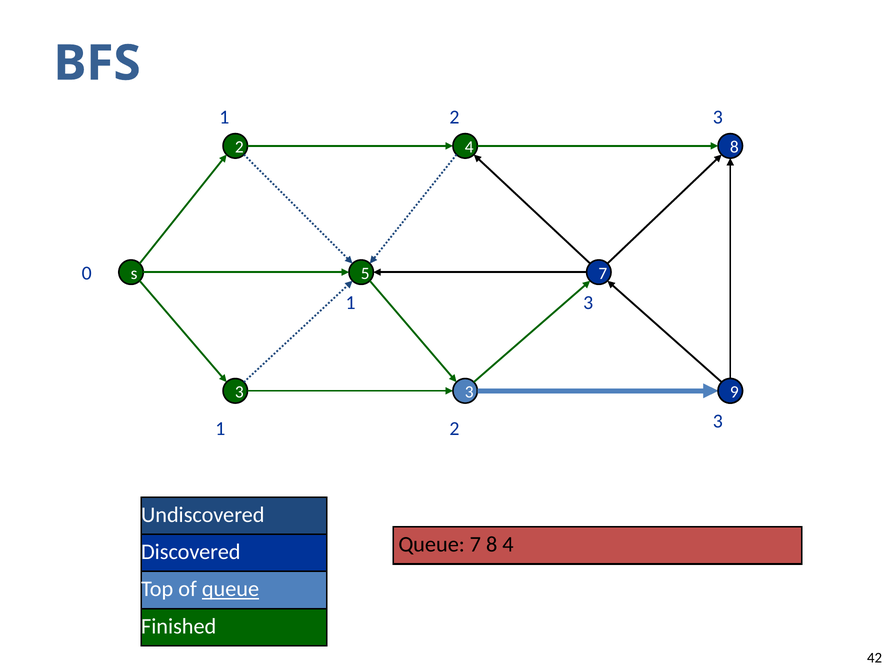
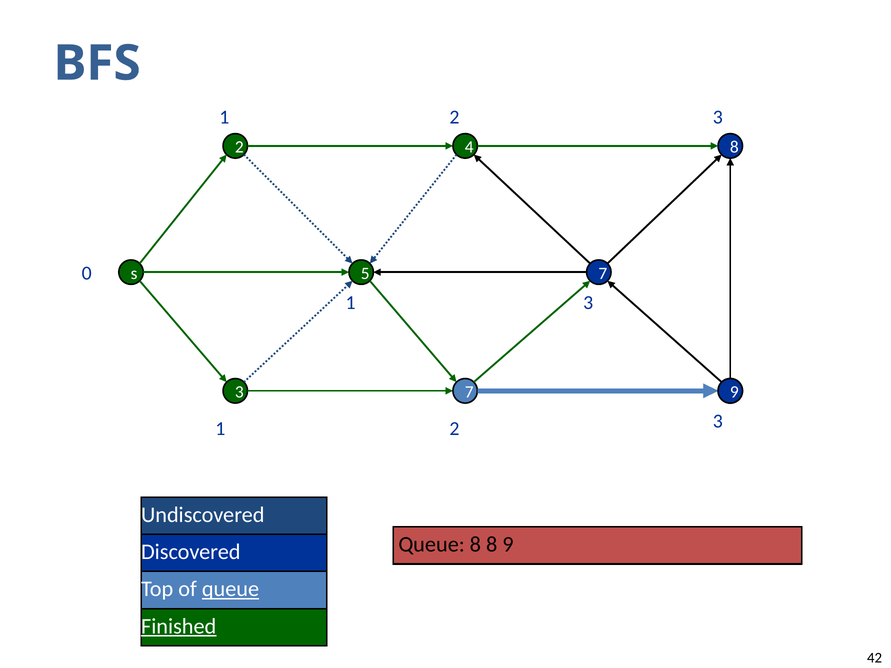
3: 3 -> 7 (469, 392)
Queue 7: 7 -> 8 (475, 545)
8 4: 4 -> 9 (508, 545)
Finished underline: none -> present (179, 626)
